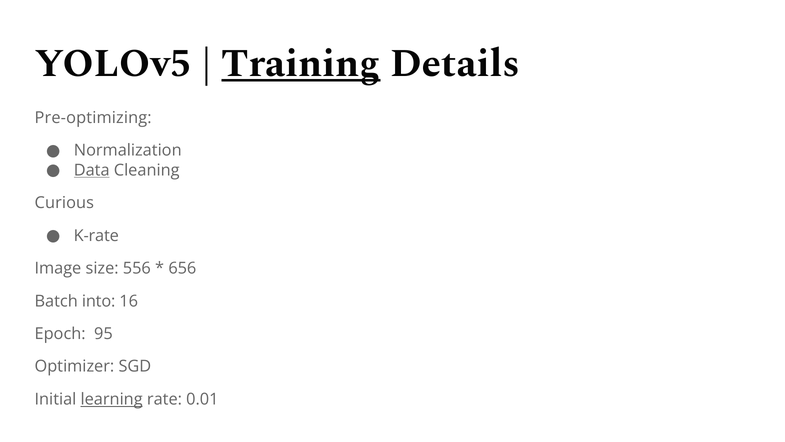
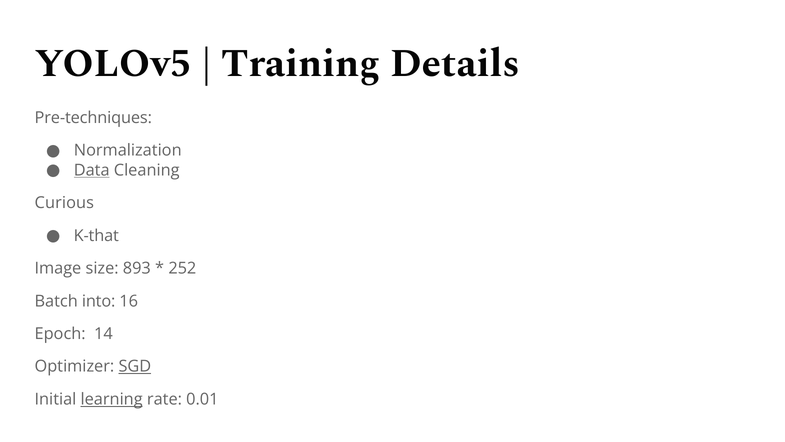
Training underline: present -> none (301, 63)
Pre-optimizing: Pre-optimizing -> Pre-techniques (93, 118)
K-rate: K-rate -> K-that (96, 235)
556: 556 -> 893 (137, 268)
656: 656 -> 252 (182, 268)
95: 95 -> 14 (103, 334)
SGD underline: none -> present (135, 366)
